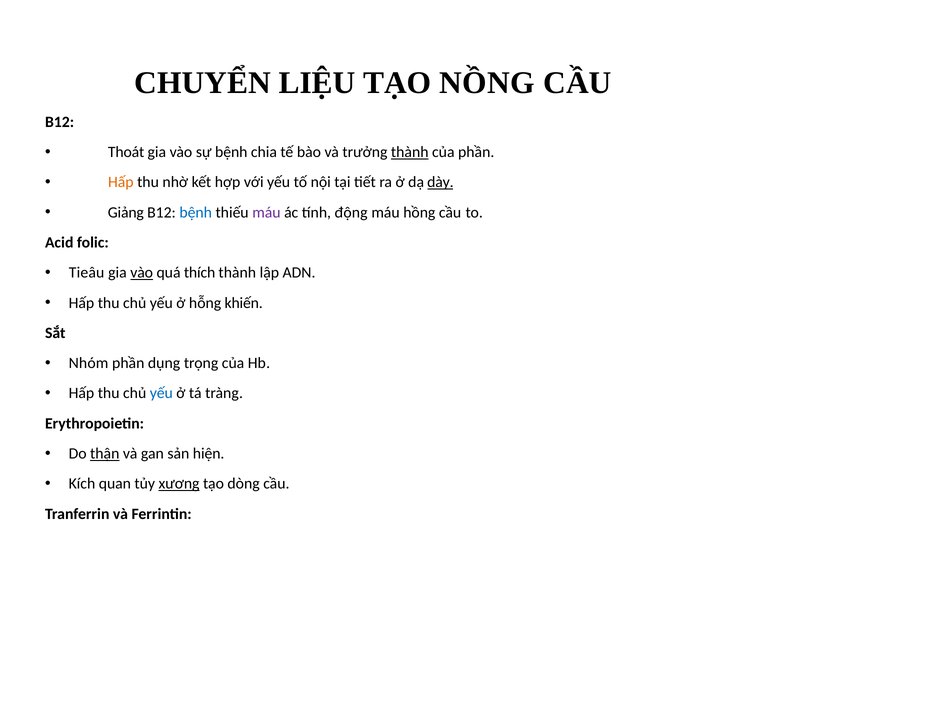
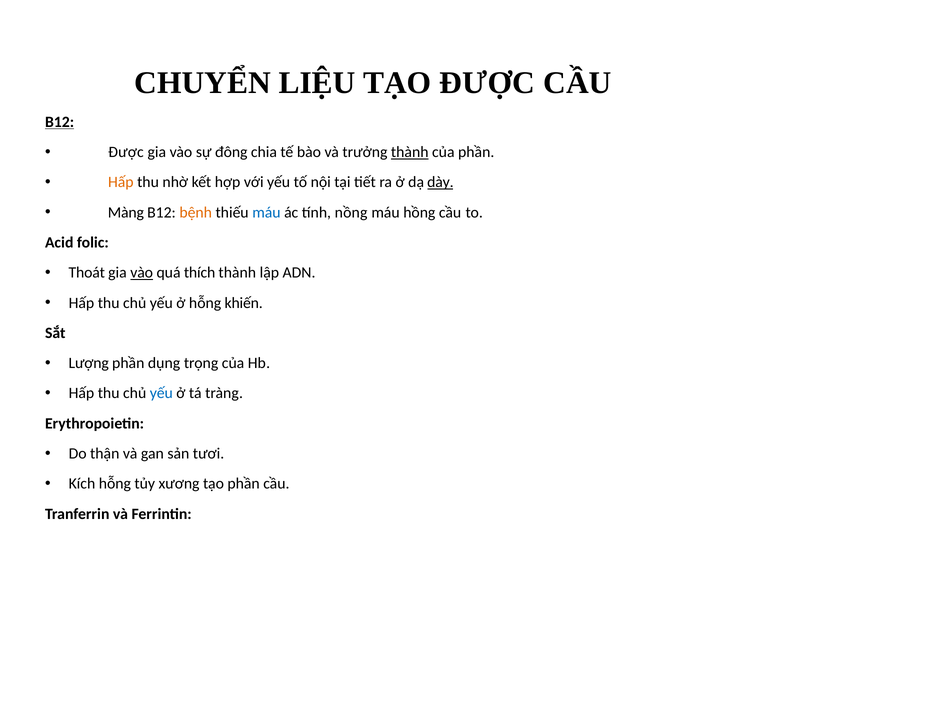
TẠO NỒNG: NỒNG -> ĐƯỢC (487, 83)
B12 underline: none -> present (60, 122)
Thoát: Thoát -> Được (126, 152)
sự bệnh: bệnh -> đông (231, 152)
Giảng: Giảng -> Màng (126, 212)
bệnh colour: blue -> orange (196, 212)
máu colour: purple -> blue (266, 212)
động: động -> nồng (351, 212)
Tieâu: Tieâu -> Thoát (87, 273)
Nhóm: Nhóm -> Lượng (89, 363)
thận underline: present -> none (105, 453)
hiện: hiện -> tươi (209, 453)
Kích quan: quan -> hỗng (115, 484)
xương underline: present -> none (179, 484)
tạo dòng: dòng -> phần (244, 484)
